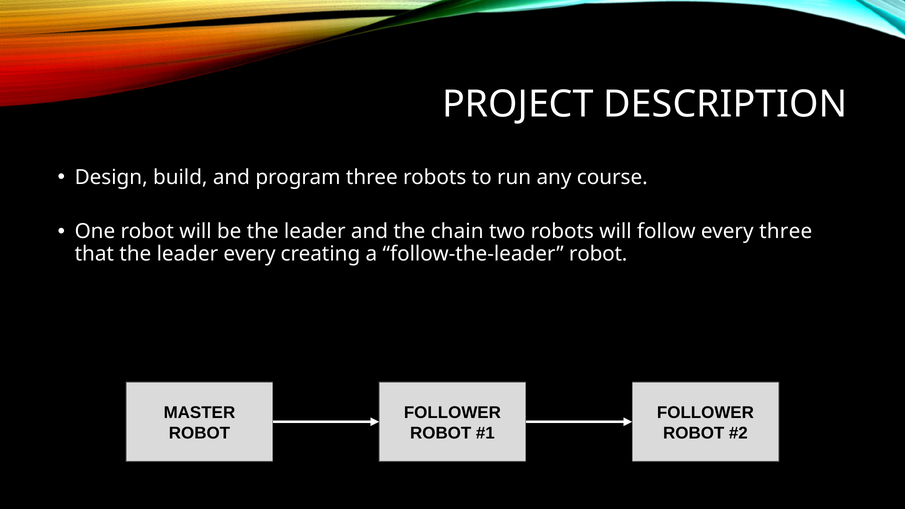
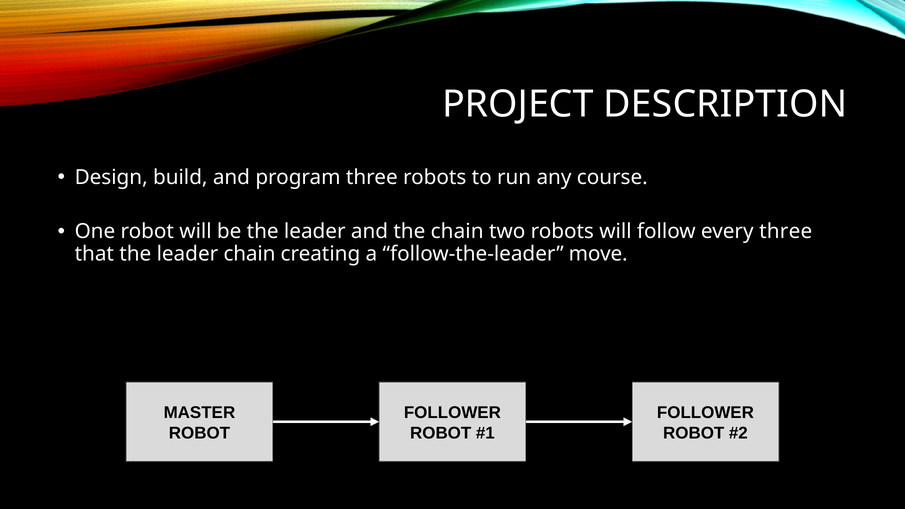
leader every: every -> chain (249, 254)
follow-the-leader robot: robot -> move (598, 254)
